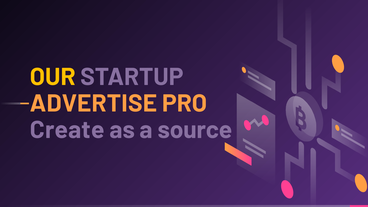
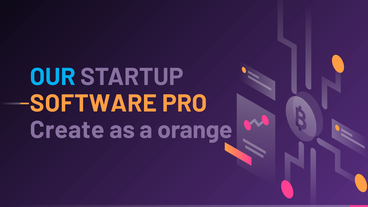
OUR colour: yellow -> light blue (53, 77)
ADVERTISE: ADVERTISE -> SOFTWARE (93, 103)
source: source -> orange (195, 130)
